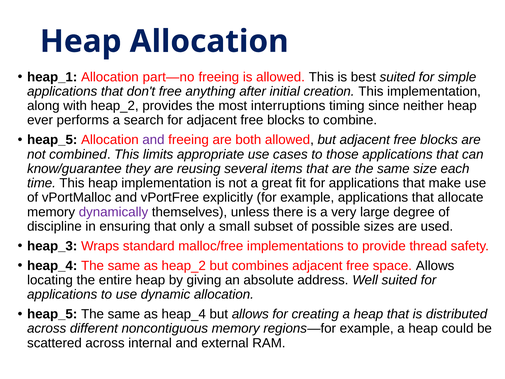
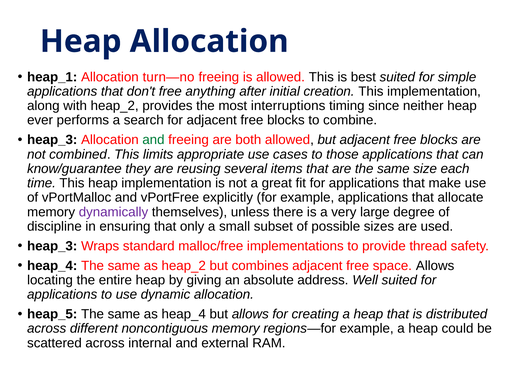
part—no: part—no -> turn—no (169, 77)
heap_5: heap_5 -> heap_3 (52, 140)
and colour: purple -> green (153, 140)
